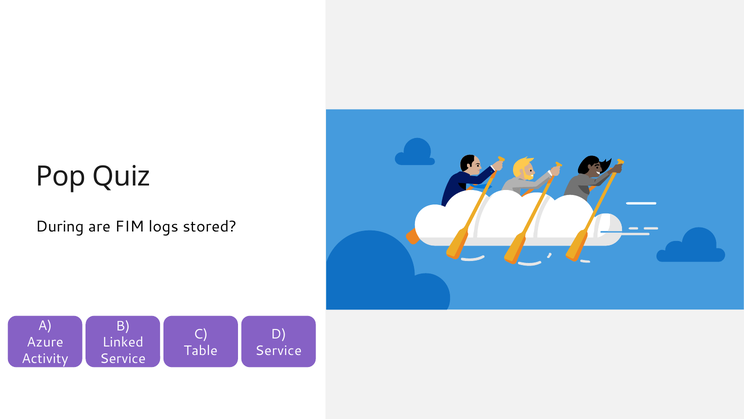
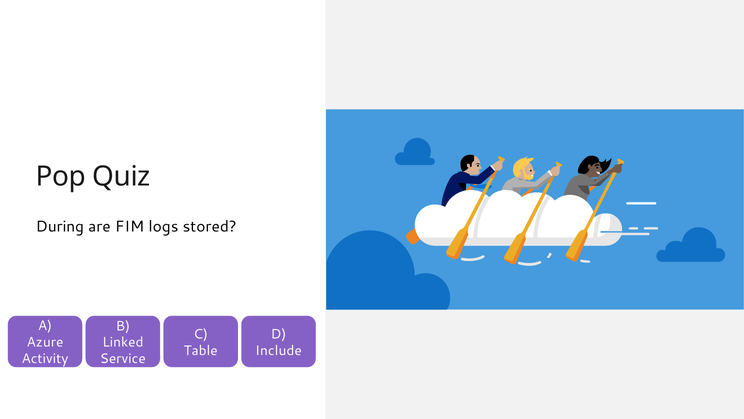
Service: Service -> Include (278, 350)
